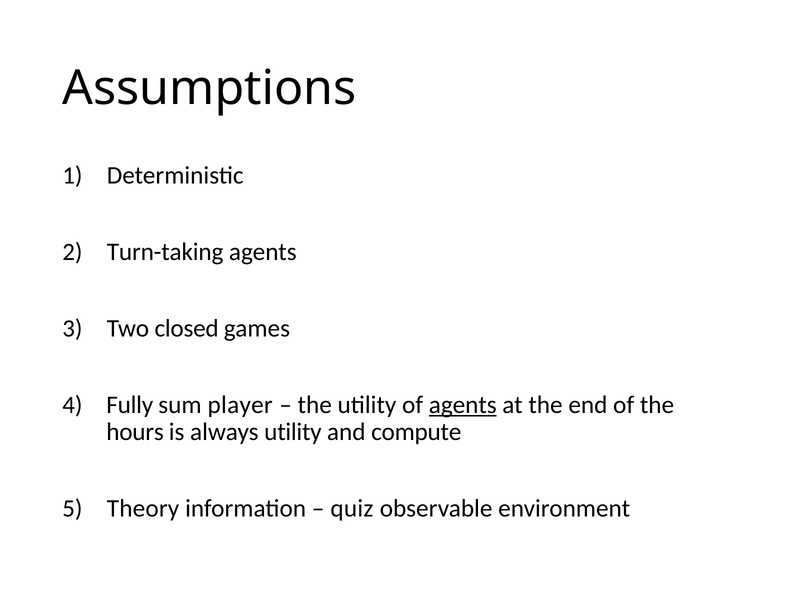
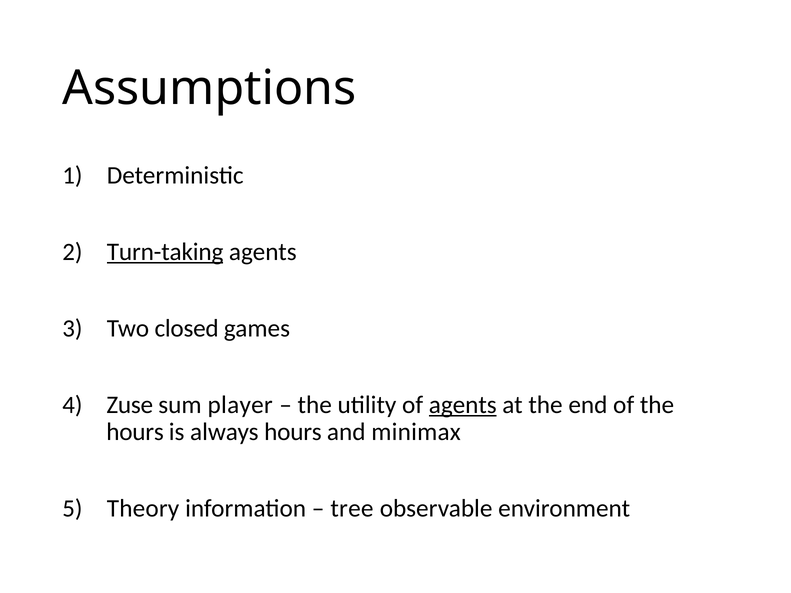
Turn-taking underline: none -> present (165, 252)
Fully: Fully -> Zuse (130, 405)
always utility: utility -> hours (293, 432)
compute: compute -> minimax (416, 432)
quiz: quiz -> tree (352, 509)
